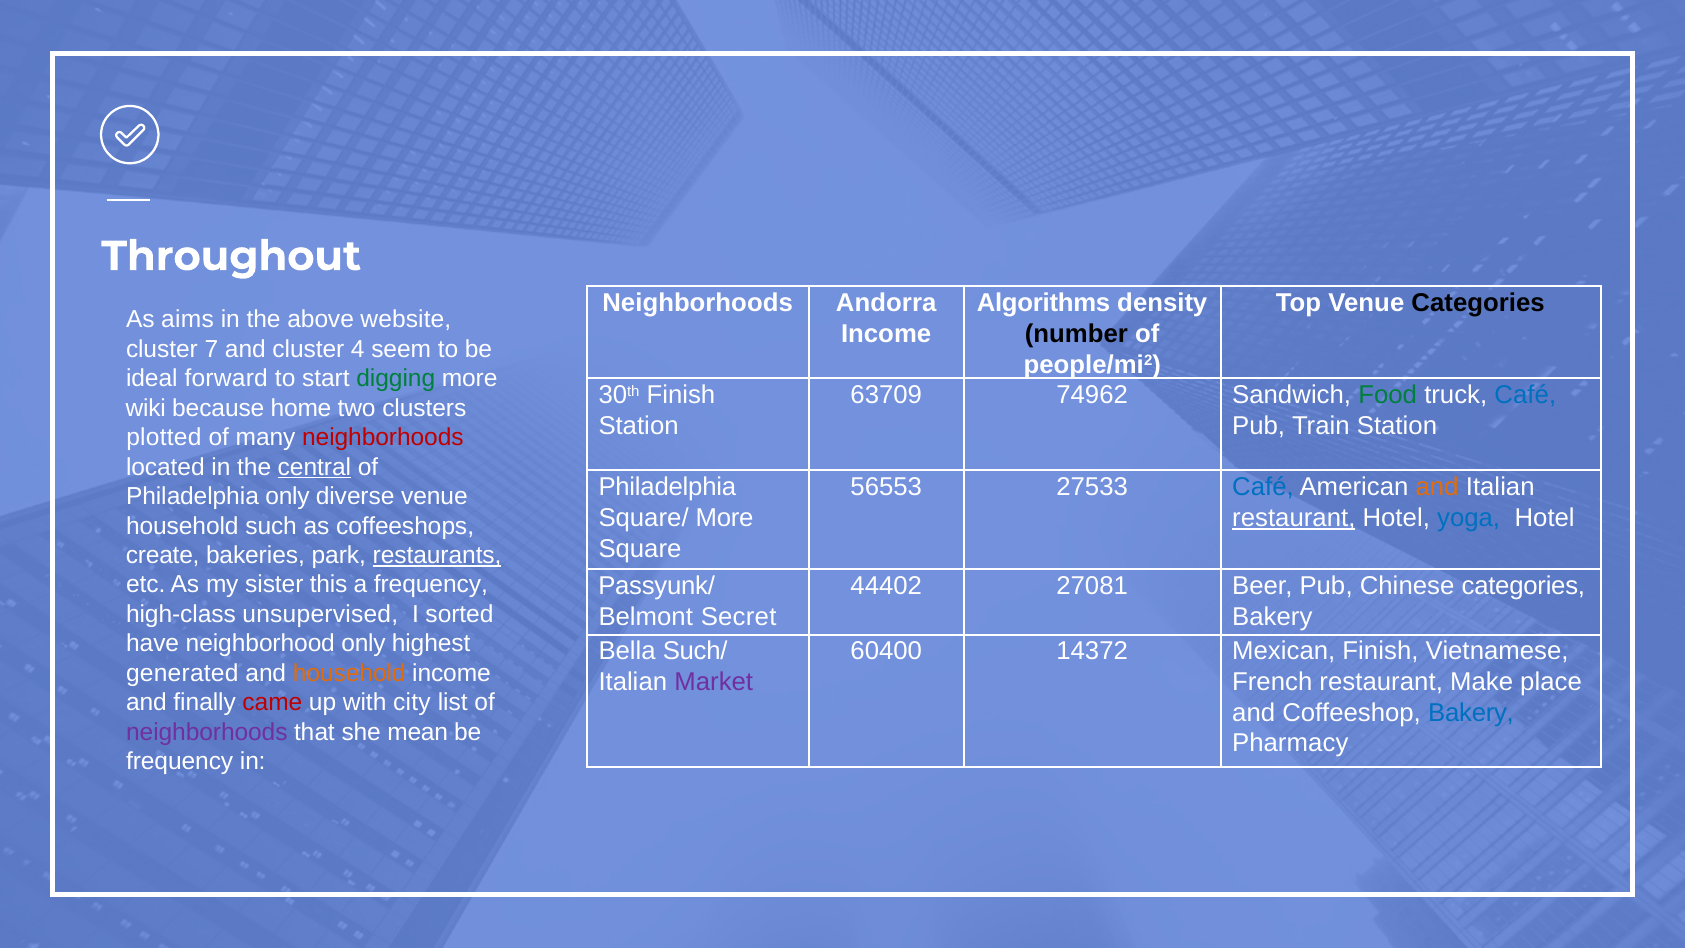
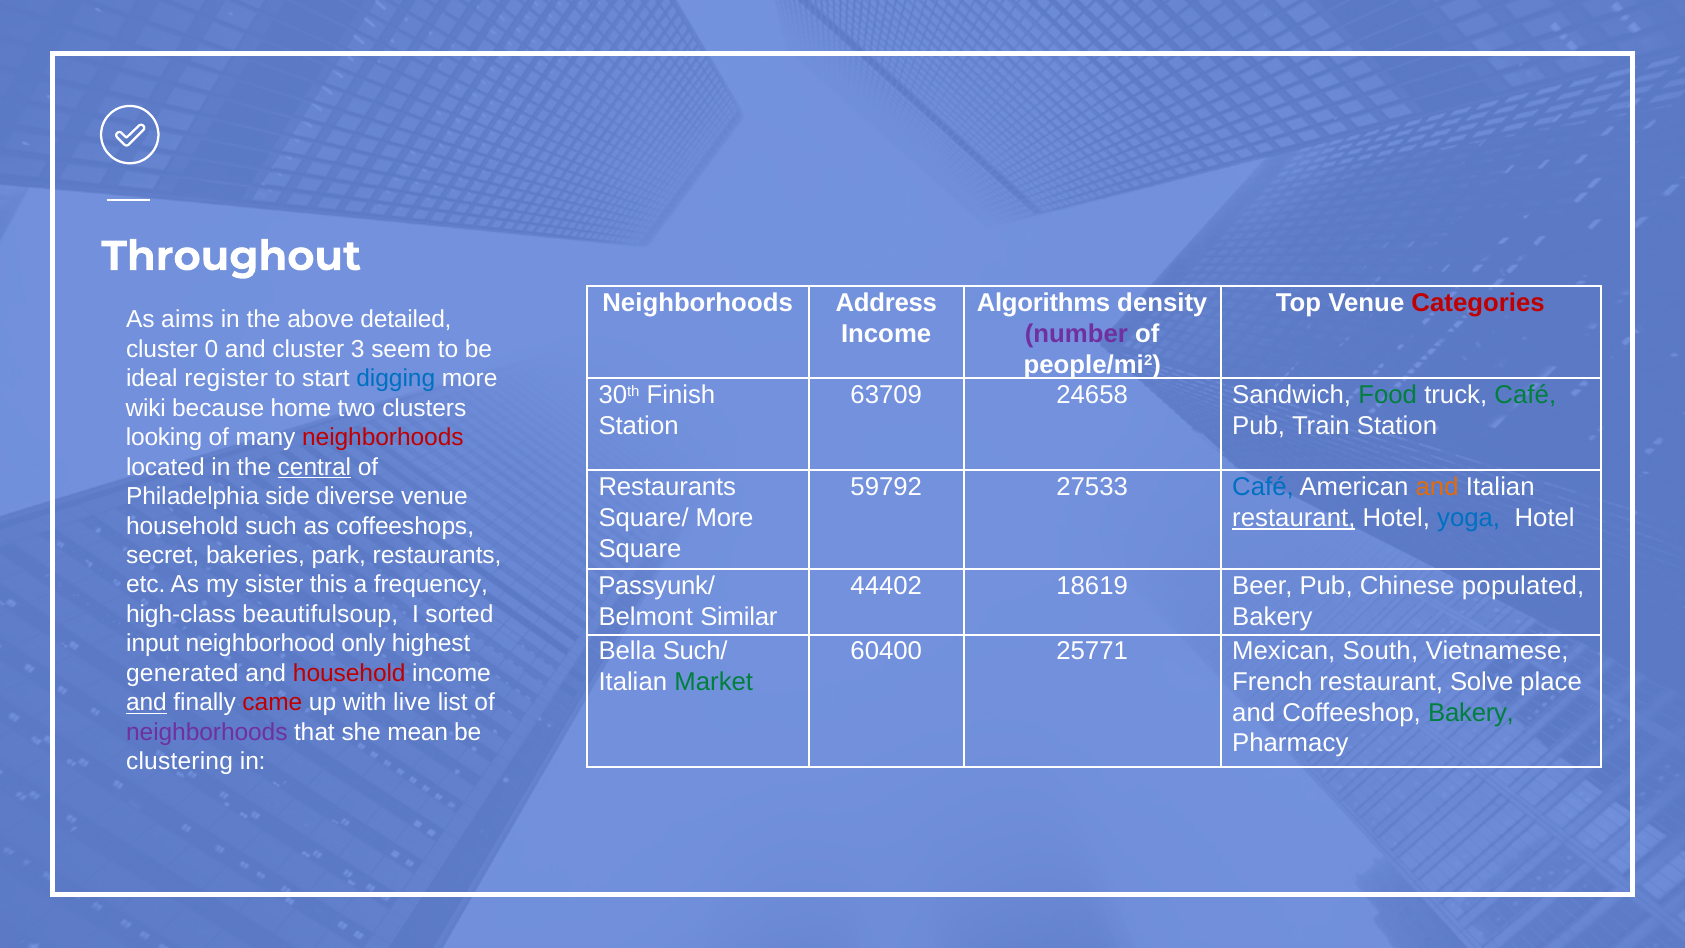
Andorra: Andorra -> Address (886, 303)
Categories colour: black -> red (1478, 303)
website: website -> detailed (406, 320)
number colour: black -> purple (1076, 334)
7: 7 -> 0 (211, 349)
4: 4 -> 3 (358, 349)
forward: forward -> register (226, 379)
digging colour: green -> blue (396, 379)
74962: 74962 -> 24658 (1092, 395)
Café colour: blue -> green (1525, 395)
plotted: plotted -> looking (164, 437)
Philadelphia: Philadelphia -> Restaurants (667, 487)
56553: 56553 -> 59792 (886, 487)
Philadelphia only: only -> side (288, 496)
create: create -> secret (163, 555)
restaurants underline: present -> none (437, 555)
27081: 27081 -> 18619 (1092, 586)
Chinese categories: categories -> populated (1523, 586)
unsupervised: unsupervised -> beautifulsoup (320, 614)
Secret: Secret -> Similar (739, 617)
have: have -> input (153, 644)
14372: 14372 -> 25771 (1092, 651)
Mexican Finish: Finish -> South (1380, 651)
household colour: orange -> red (349, 673)
Market colour: purple -> green (714, 682)
Make: Make -> Solve (1482, 682)
and underline: none -> present (146, 703)
city: city -> live (412, 703)
Bakery colour: blue -> green (1471, 713)
frequency: frequency -> clustering (180, 761)
